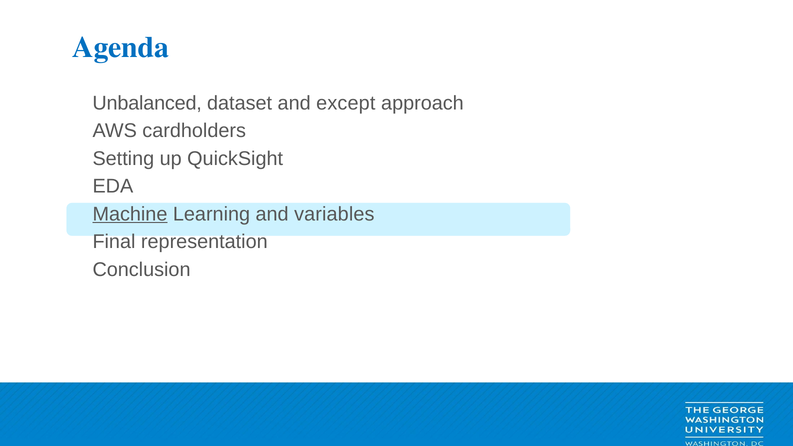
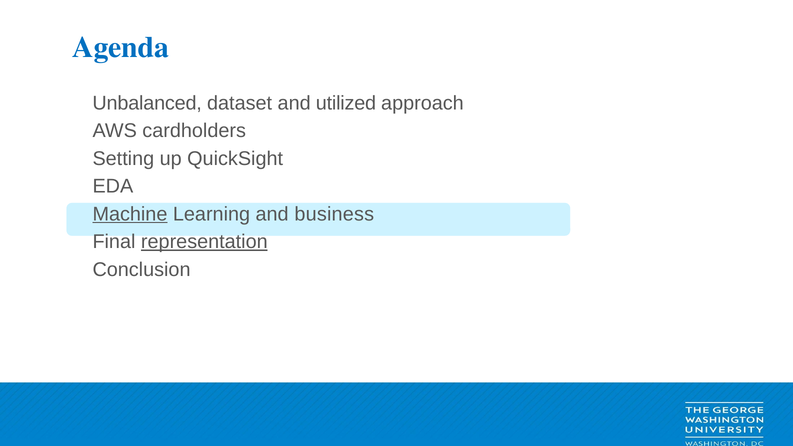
except: except -> utilized (346, 103)
variables: variables -> business (334, 214)
representation underline: none -> present (204, 242)
